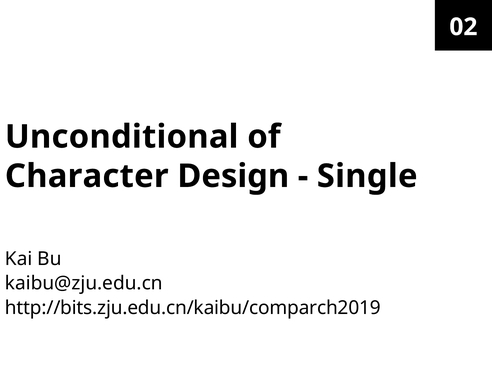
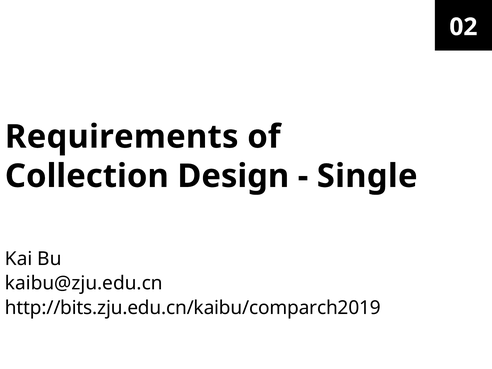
Unconditional: Unconditional -> Requirements (122, 137)
Character: Character -> Collection (87, 176)
